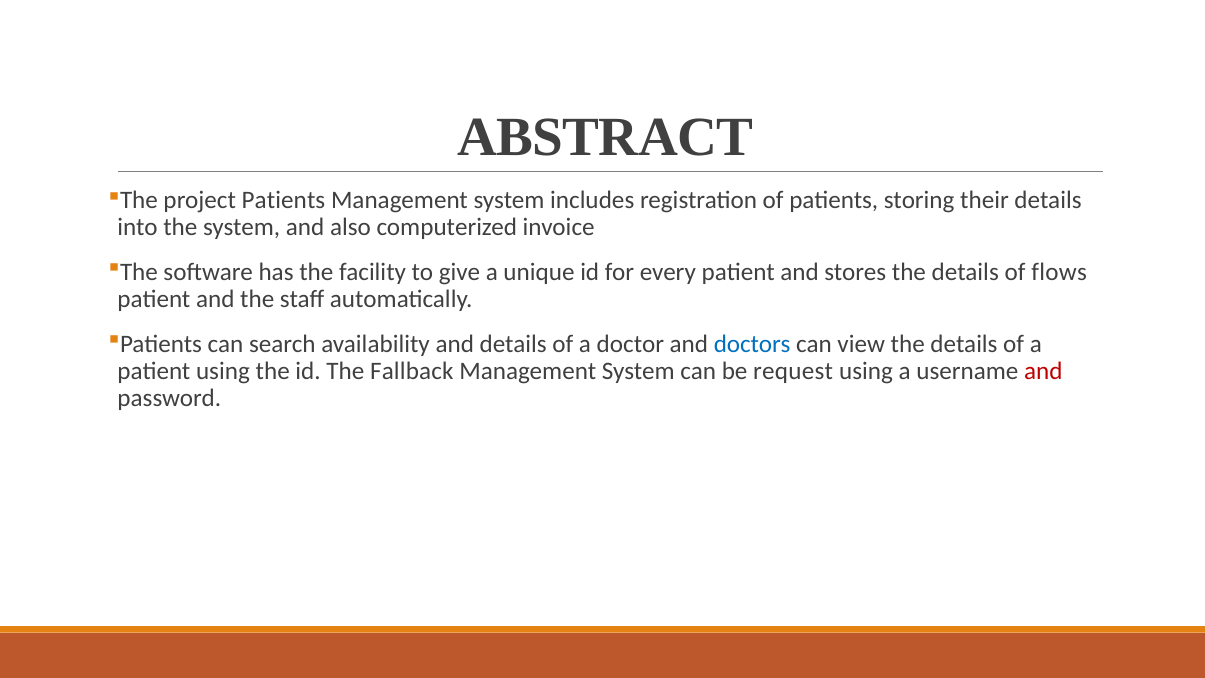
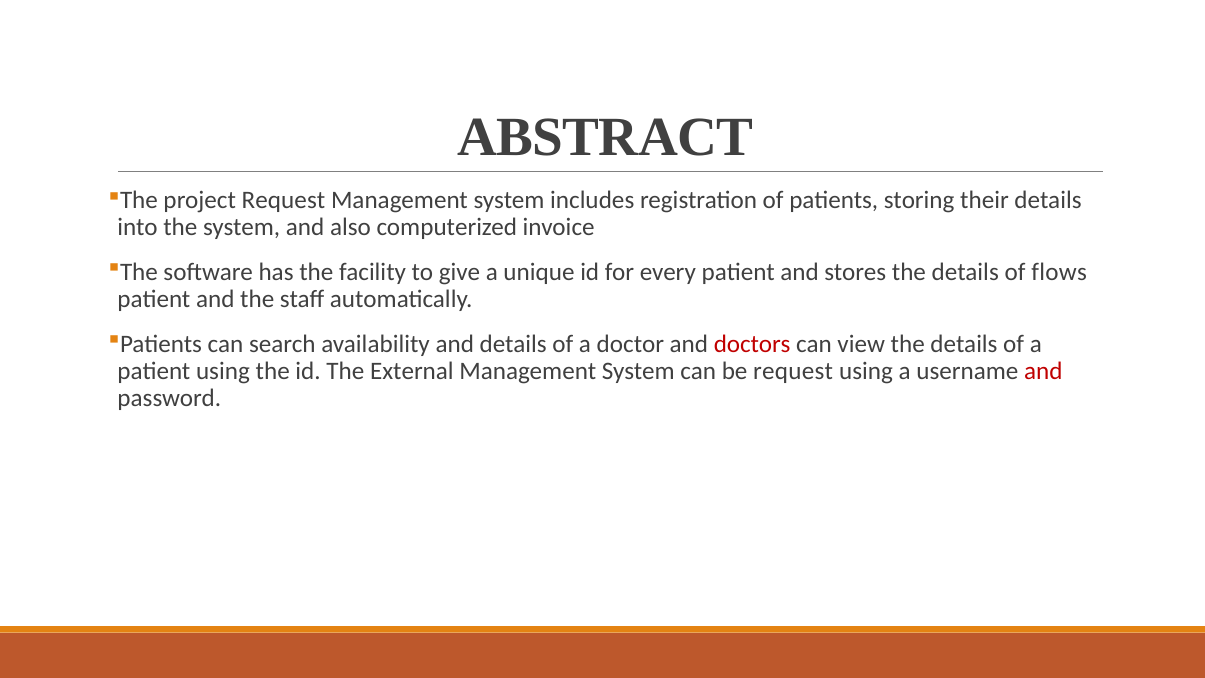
project Patients: Patients -> Request (283, 200)
doctors colour: blue -> red (752, 344)
Fallback: Fallback -> External (412, 371)
